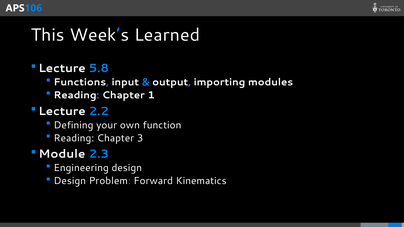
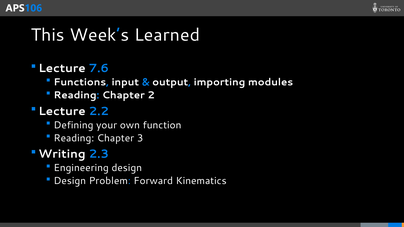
5.8: 5.8 -> 7.6 (99, 68)
1: 1 -> 2 (151, 95)
Module: Module -> Writing (62, 154)
